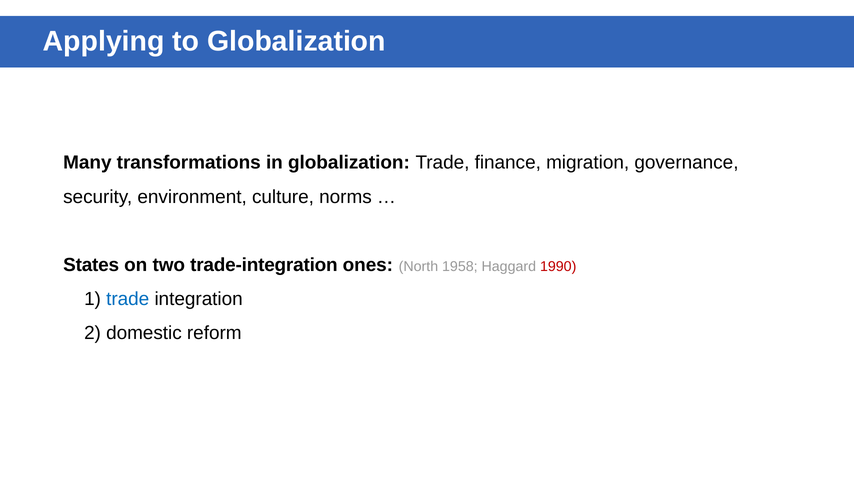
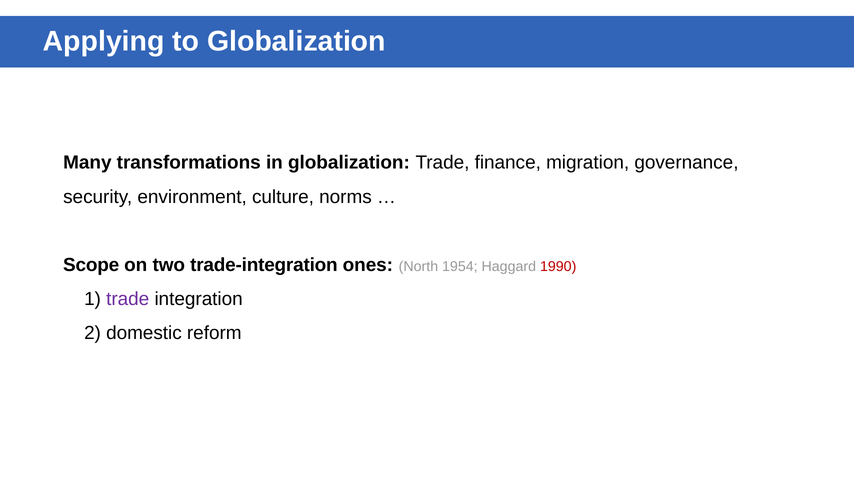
States: States -> Scope (91, 265)
1958: 1958 -> 1954 (460, 267)
trade colour: blue -> purple (128, 299)
